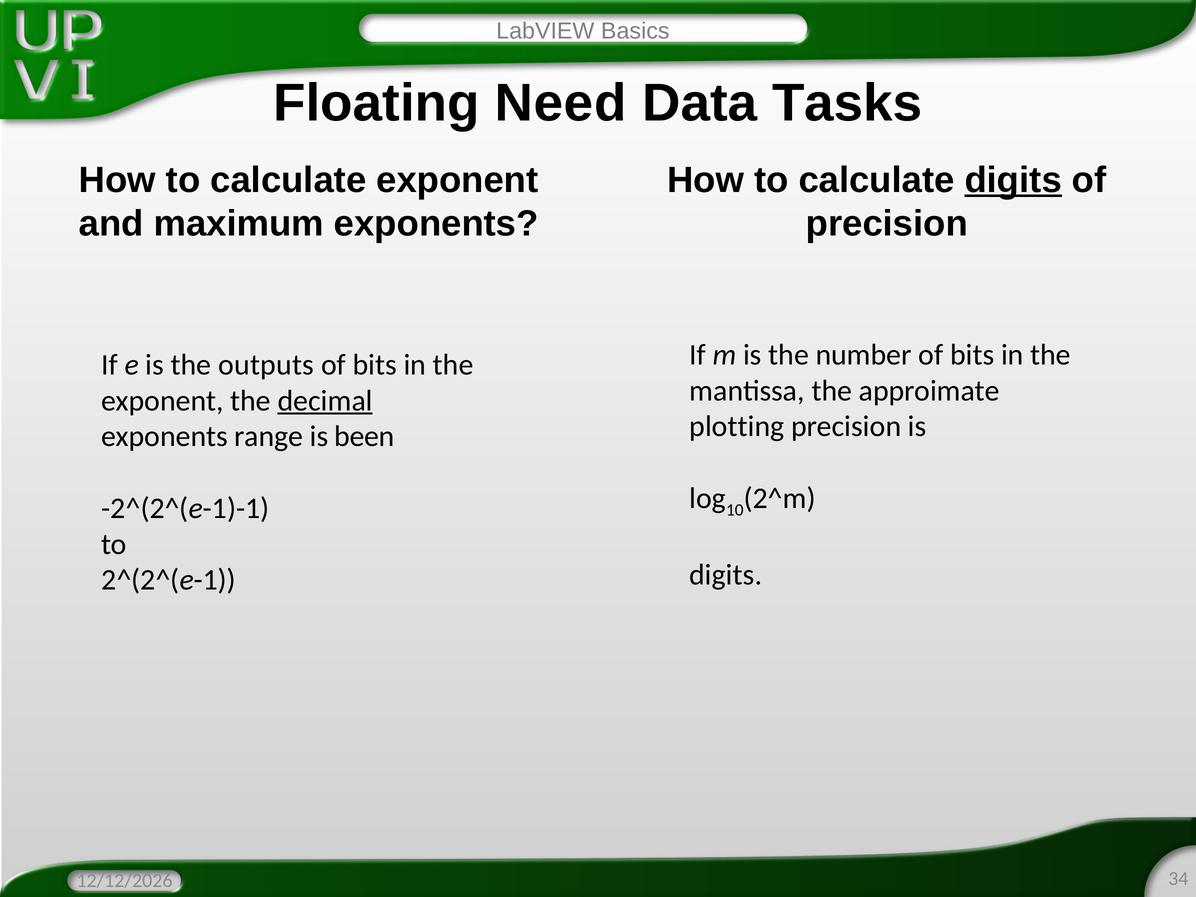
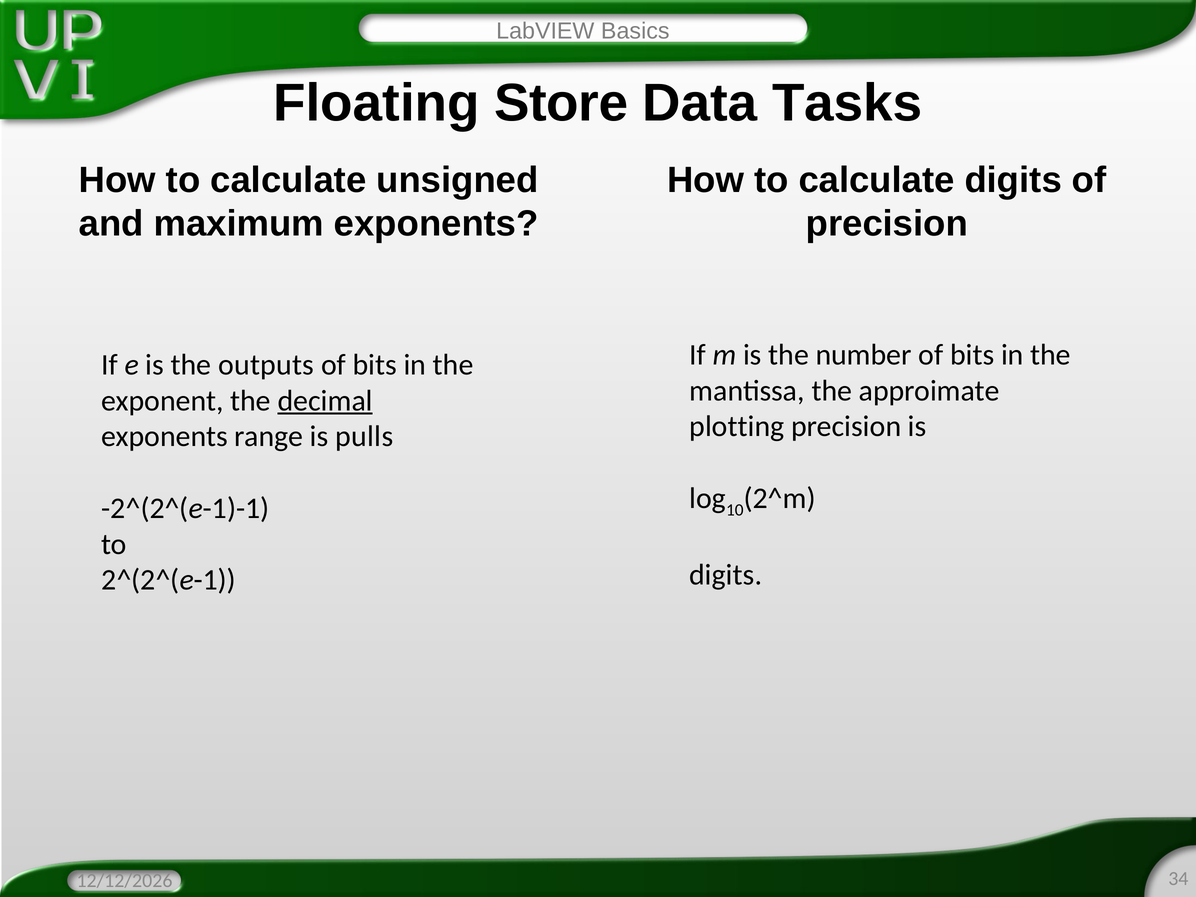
Need: Need -> Store (561, 103)
calculate exponent: exponent -> unsigned (457, 180)
digits underline: present -> none (1013, 180)
been: been -> pulls (364, 437)
